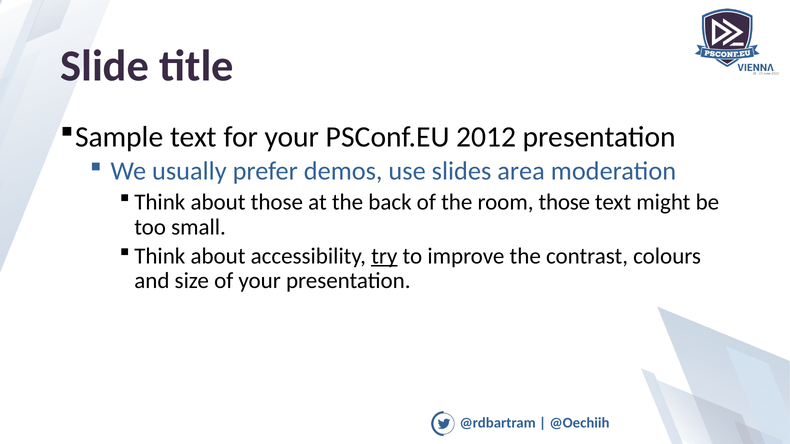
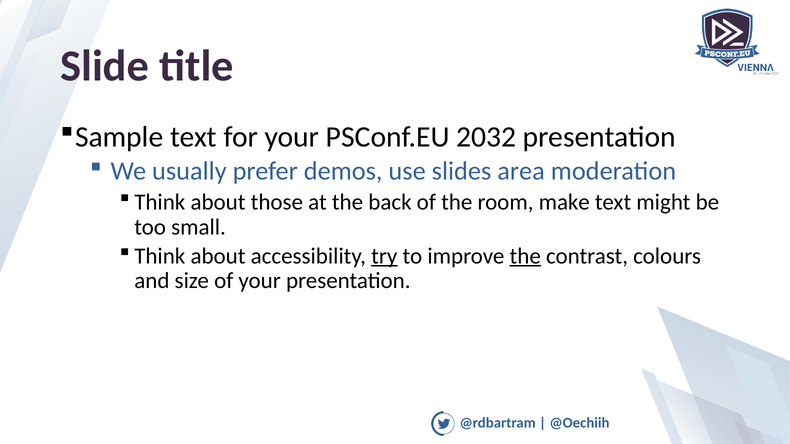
2012: 2012 -> 2032 (486, 137)
room those: those -> make (564, 202)
the underline: none -> present (525, 256)
